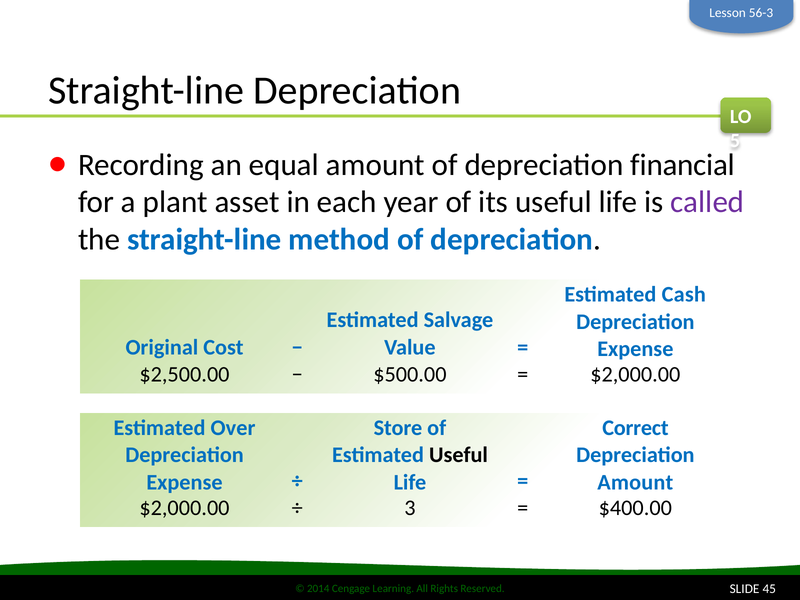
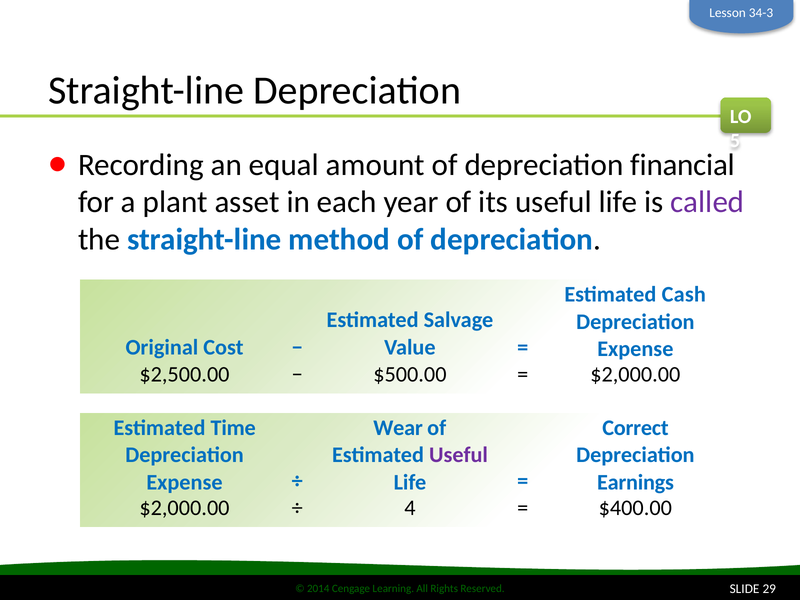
56-3: 56-3 -> 34-3 (761, 13)
Over: Over -> Time (233, 428)
Store: Store -> Wear (398, 428)
Useful colour: black -> purple (458, 455)
Amount: Amount -> Earnings (635, 482)
3: 3 -> 4 (410, 508)
45: 45 -> 29 (769, 589)
